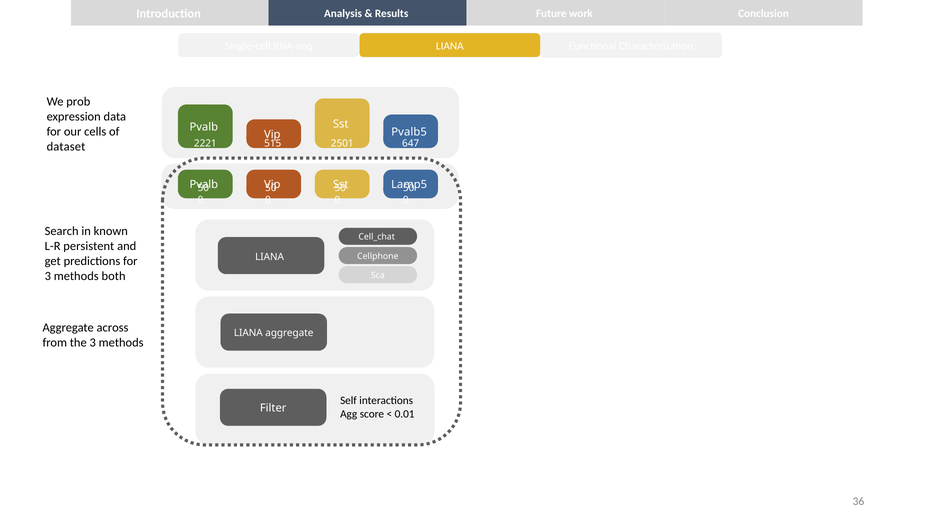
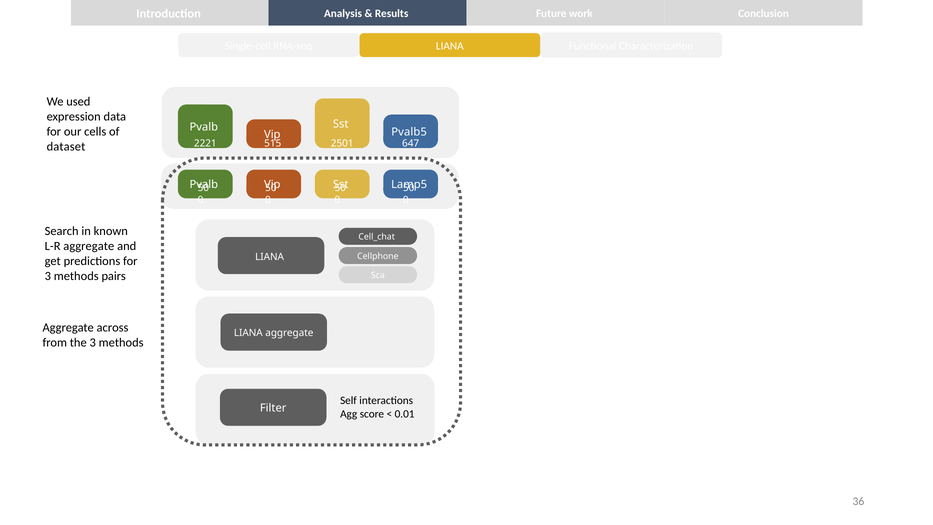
prob: prob -> used (78, 102)
L-R persistent: persistent -> aggregate (89, 246)
both: both -> pairs (114, 276)
